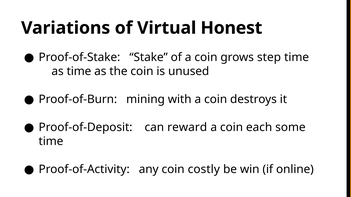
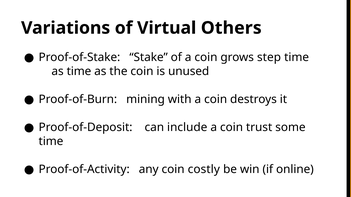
Honest: Honest -> Others (231, 28)
reward: reward -> include (187, 128)
each: each -> trust (259, 128)
